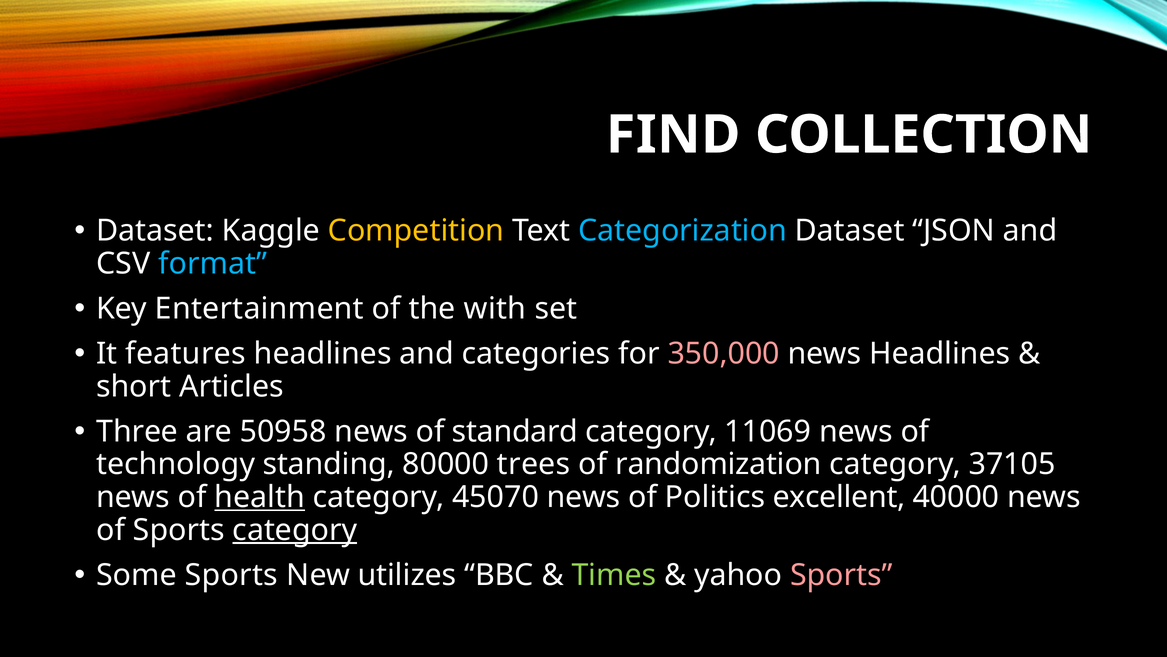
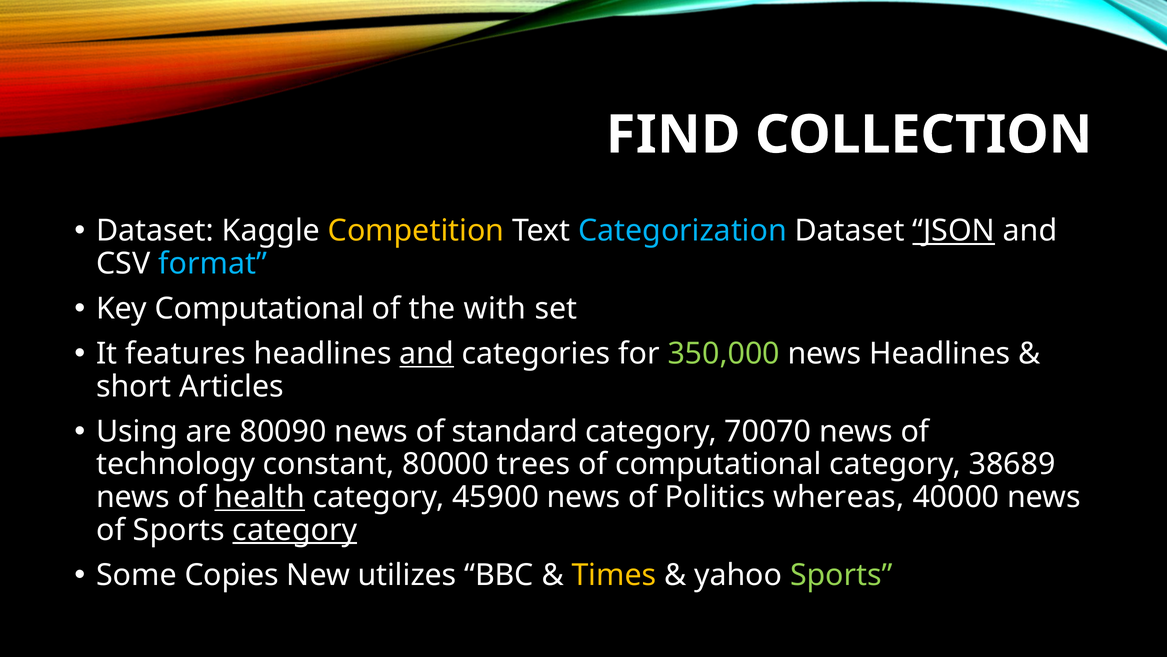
JSON underline: none -> present (954, 231)
Key Entertainment: Entertainment -> Computational (260, 308)
and underline: none -> present (427, 353)
350,000 colour: pink -> light green (724, 353)
Three: Three -> Using (137, 431)
50958: 50958 -> 80090 (283, 431)
11069: 11069 -> 70070 (768, 431)
standing: standing -> constant (329, 464)
of randomization: randomization -> computational (718, 464)
37105: 37105 -> 38689 (1012, 464)
45070: 45070 -> 45900 (496, 497)
excellent: excellent -> whereas (839, 497)
Some Sports: Sports -> Copies (232, 575)
Times colour: light green -> yellow (614, 575)
Sports colour: pink -> light green (841, 575)
